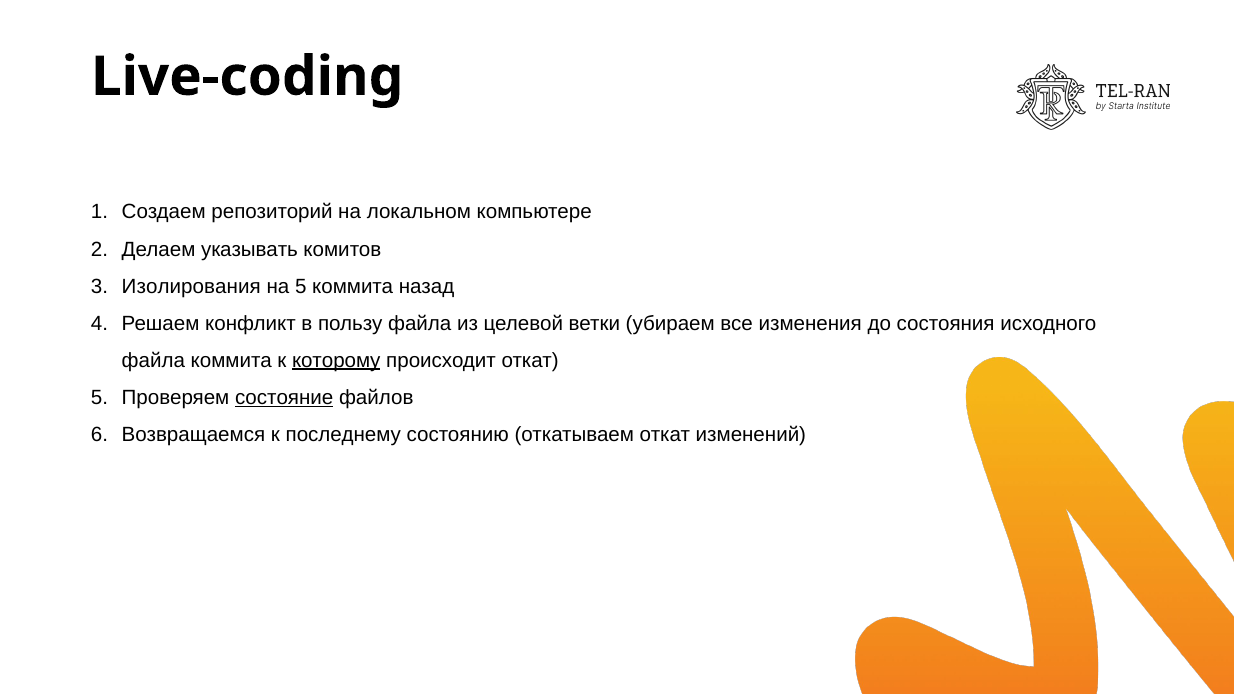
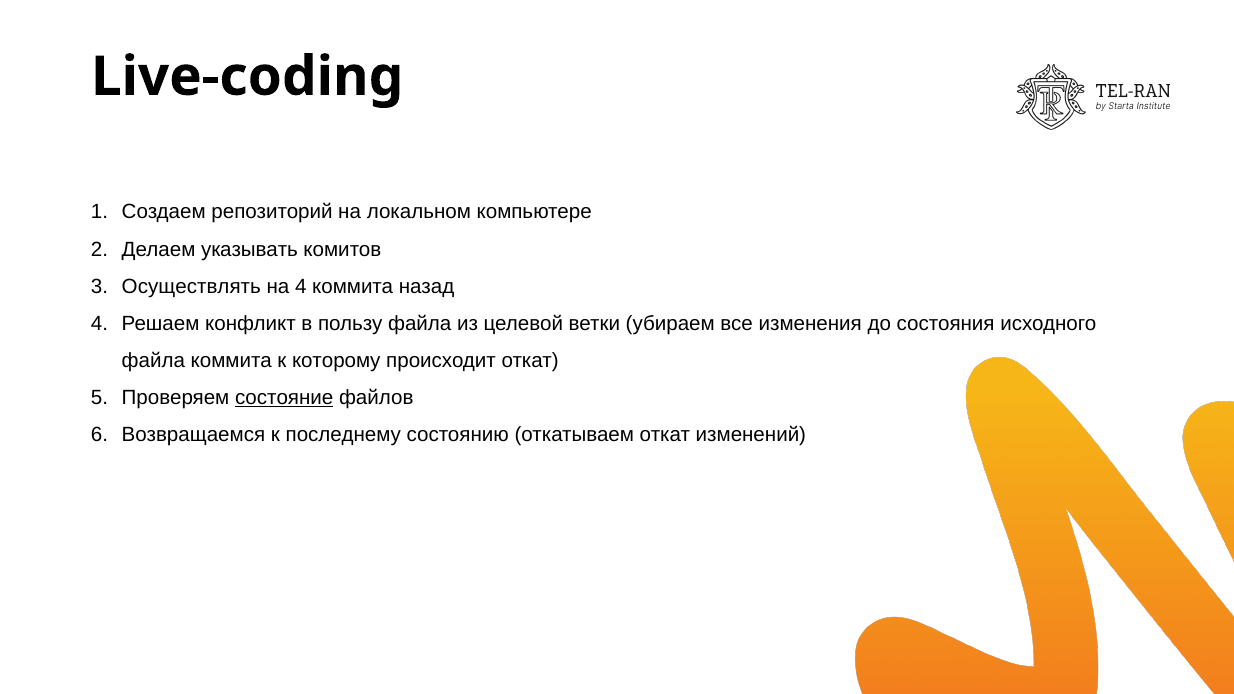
Изолирования: Изолирования -> Осуществлять (191, 286)
на 5: 5 -> 4 (301, 286)
которому underline: present -> none (336, 360)
